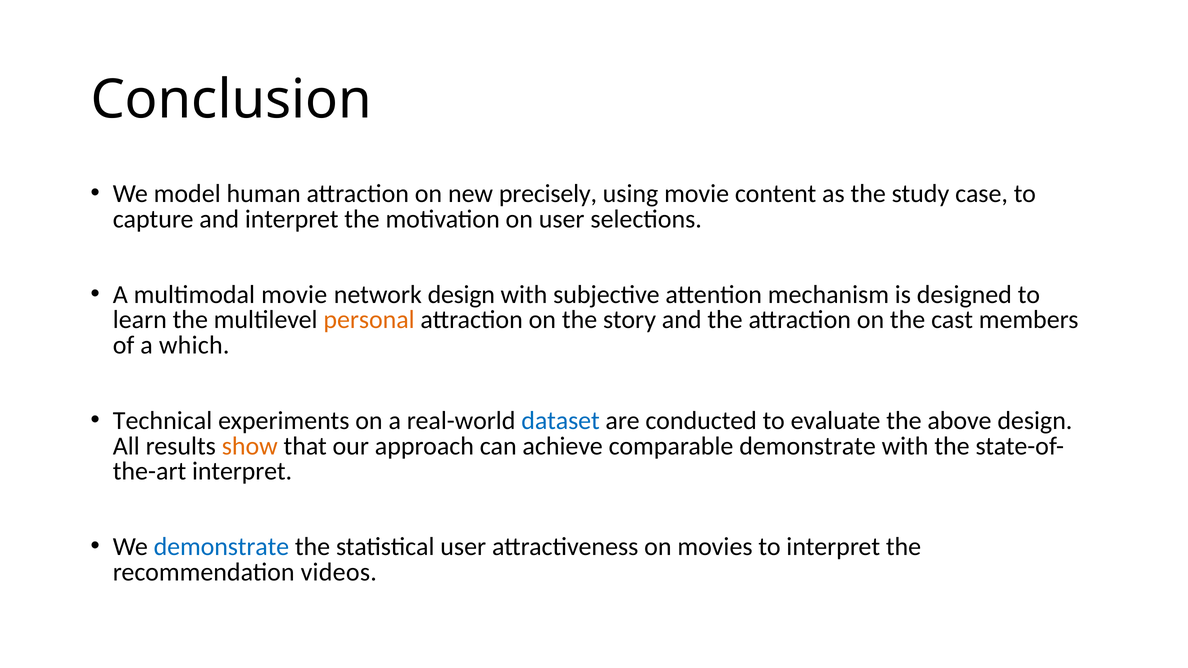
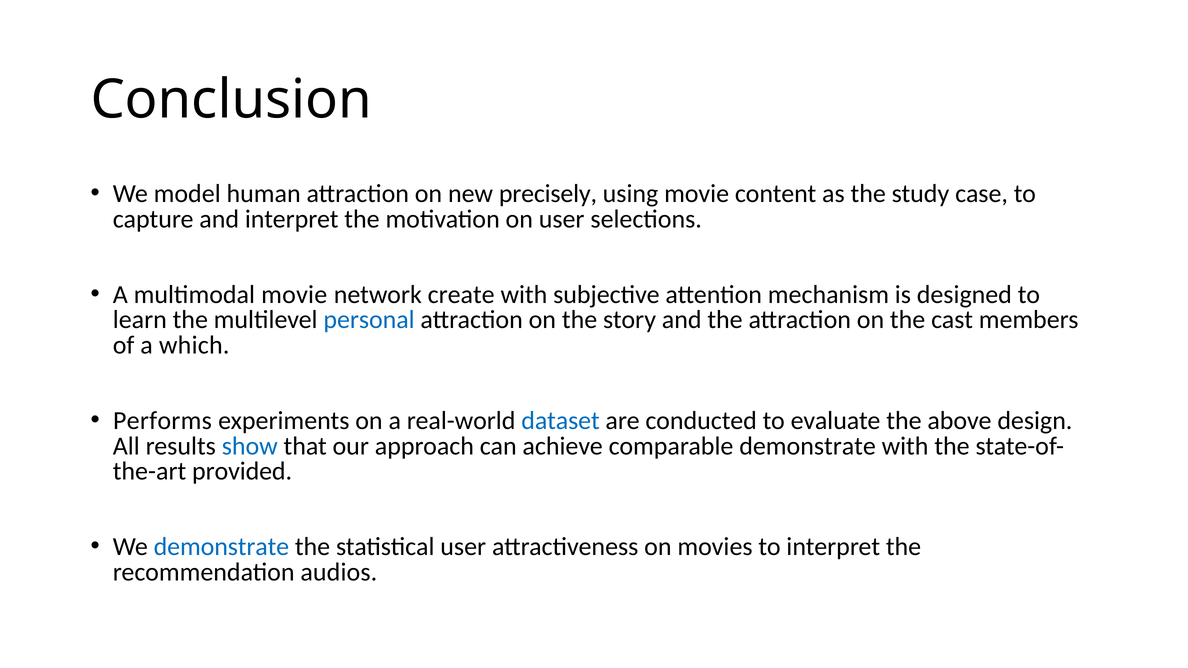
network design: design -> create (461, 295)
personal colour: orange -> blue (369, 320)
Technical: Technical -> Performs (162, 421)
show colour: orange -> blue (250, 446)
interpret: interpret -> provided (242, 471)
videos: videos -> audios (339, 572)
